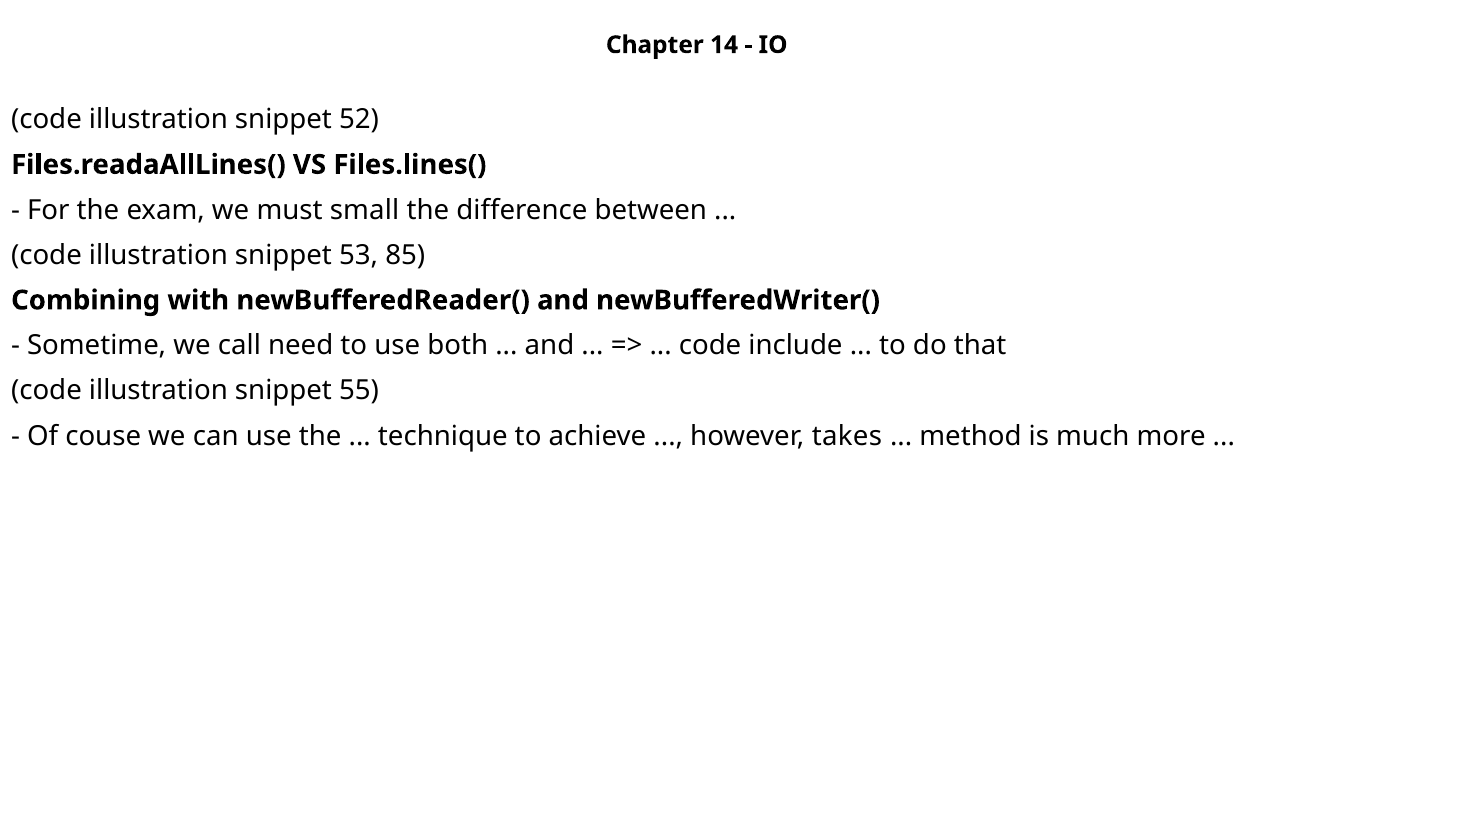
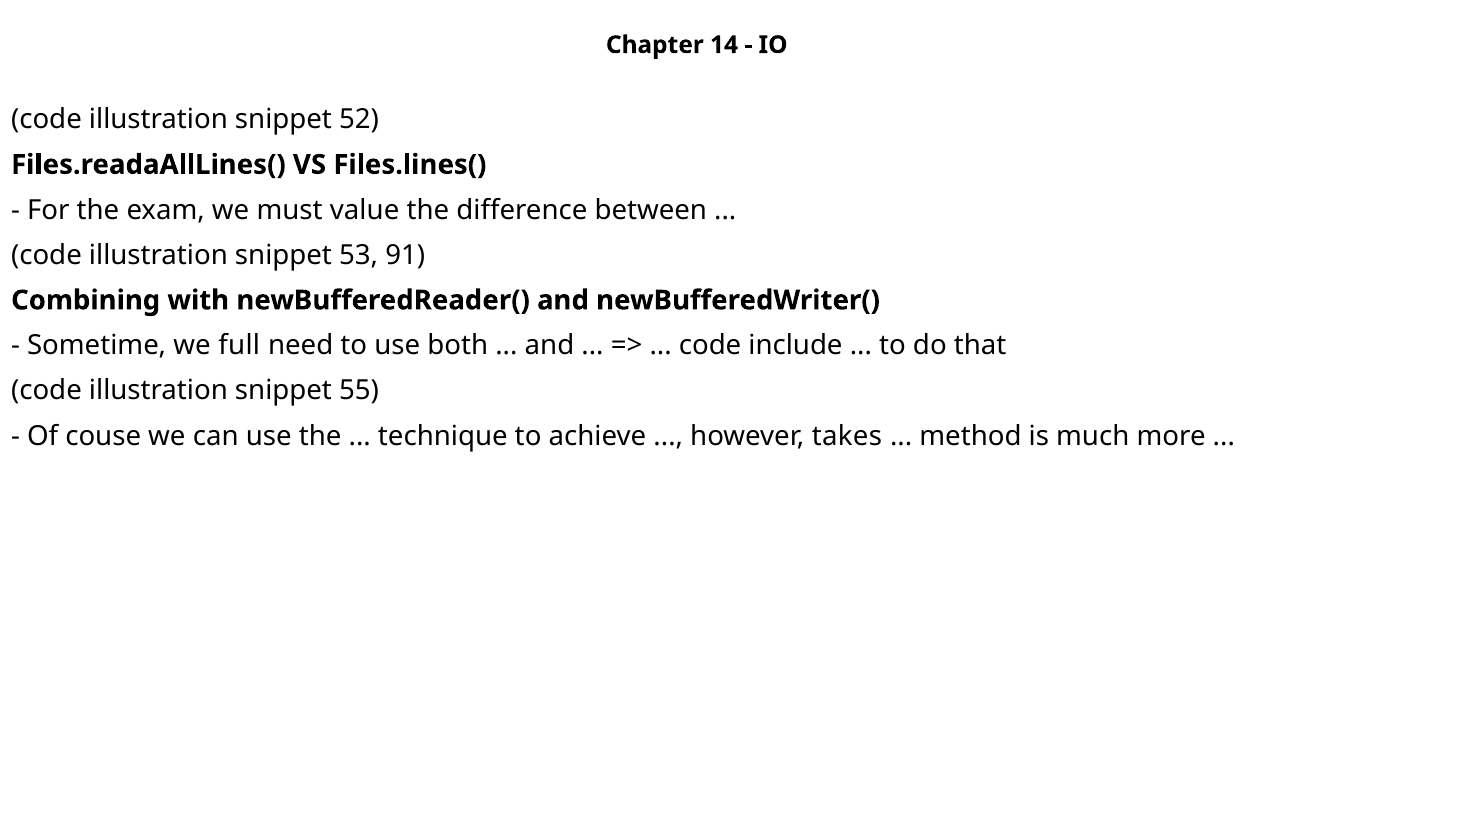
small: small -> value (365, 210)
85: 85 -> 91 (405, 255)
call: call -> full (239, 346)
